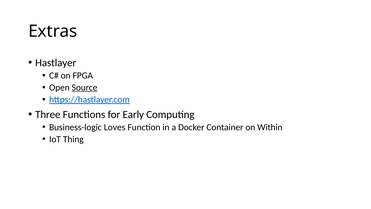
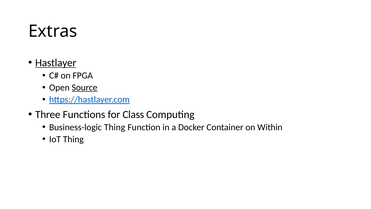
Hastlayer underline: none -> present (56, 63)
Early: Early -> Class (133, 114)
Business-logic Loves: Loves -> Thing (115, 127)
